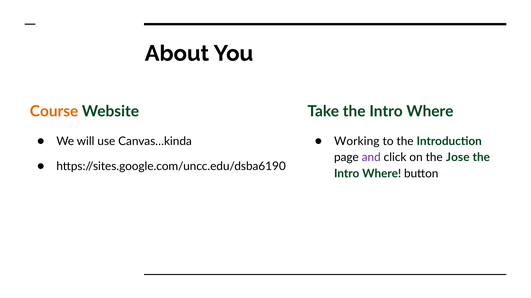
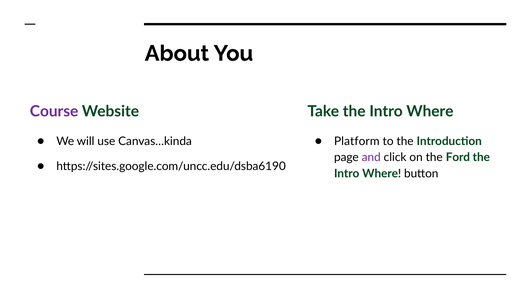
Course colour: orange -> purple (54, 112)
Working: Working -> Platform (357, 142)
Jose: Jose -> Ford (458, 158)
